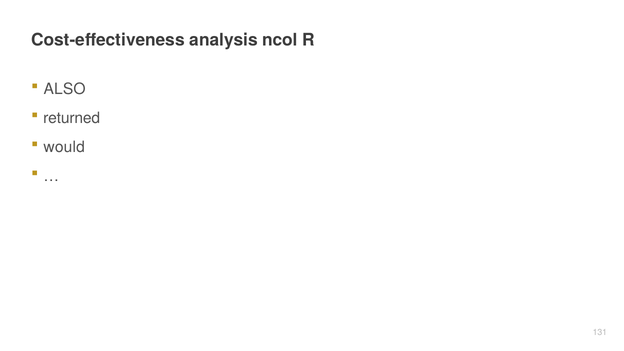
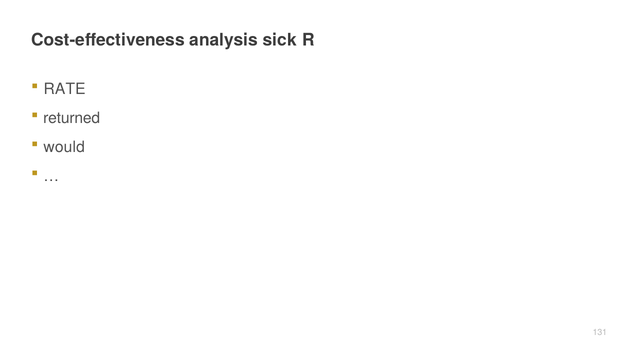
ncol: ncol -> sick (280, 40)
ALSO: ALSO -> RATE (65, 89)
